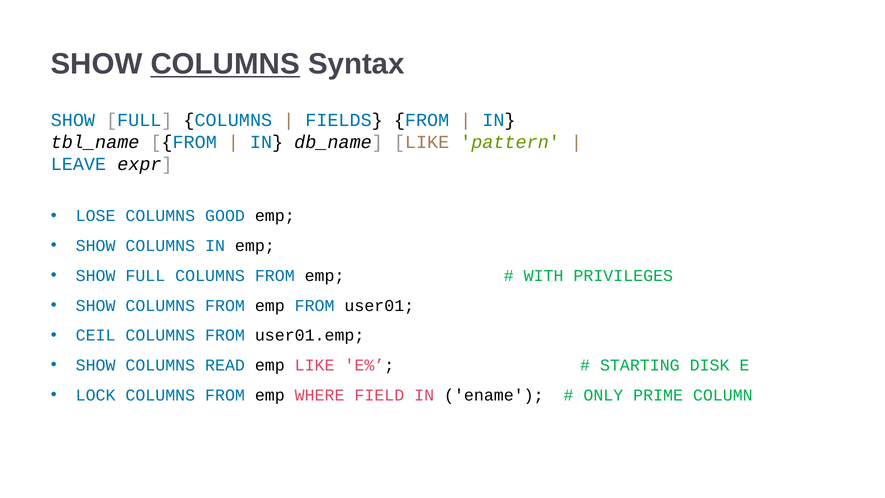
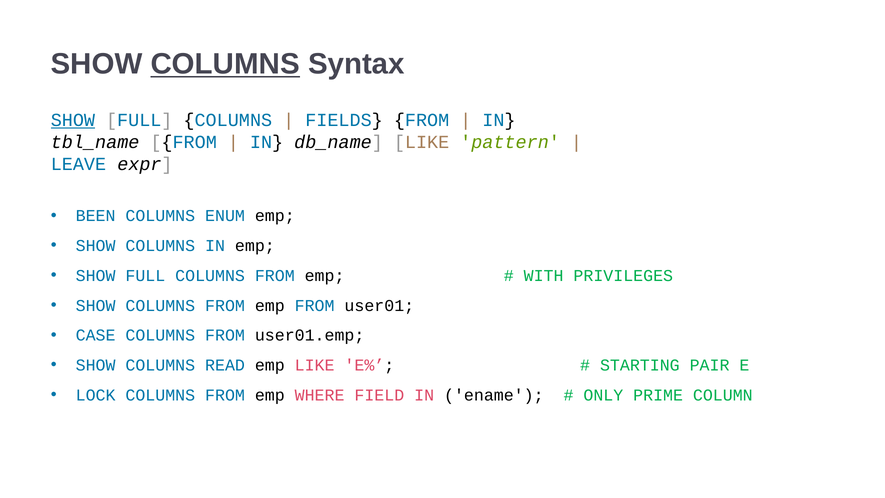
SHOW underline: none -> present (73, 120)
LOSE: LOSE -> BEEN (96, 216)
GOOD: GOOD -> ENUM (225, 216)
CEIL: CEIL -> CASE (96, 335)
DISK: DISK -> PAIR (710, 365)
